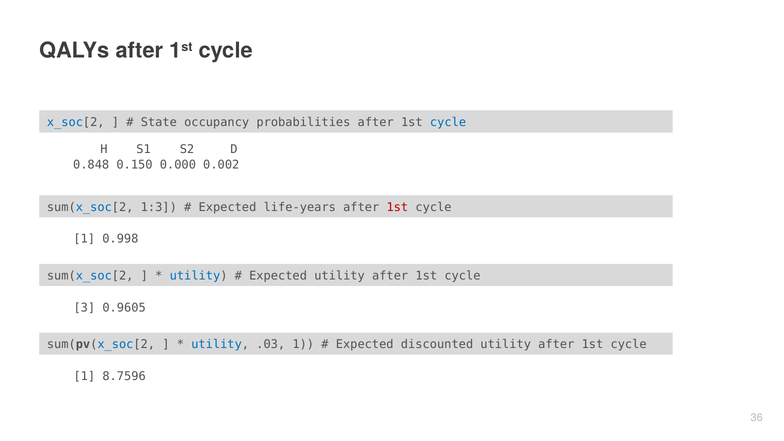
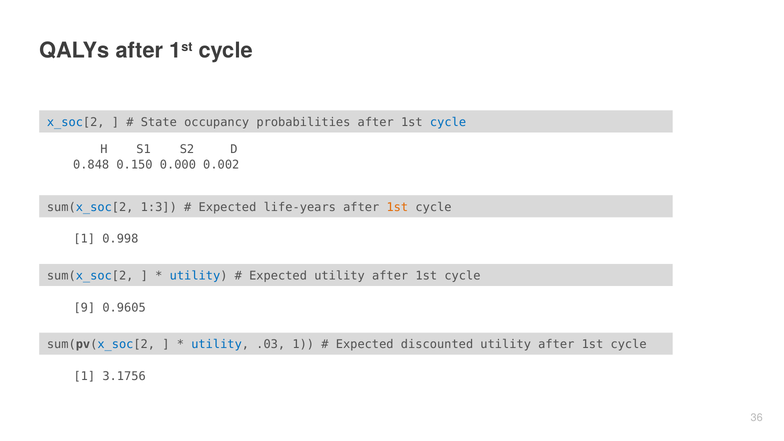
1st colour: red -> orange (397, 207)
3: 3 -> 9 (84, 308)
8.7596: 8.7596 -> 3.1756 (124, 376)
